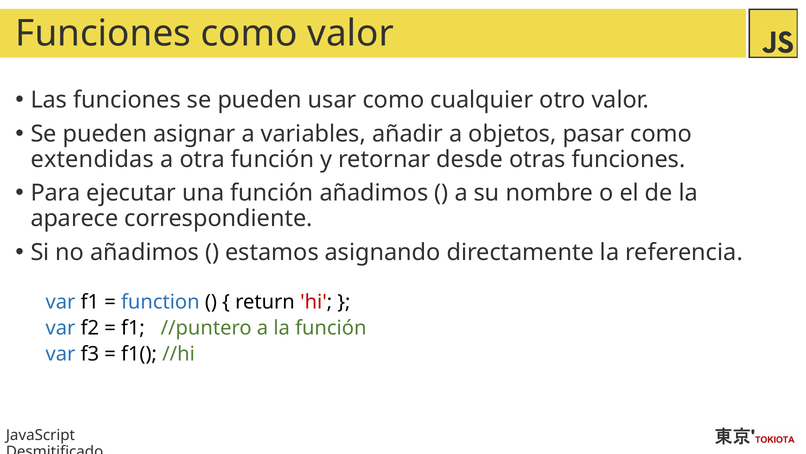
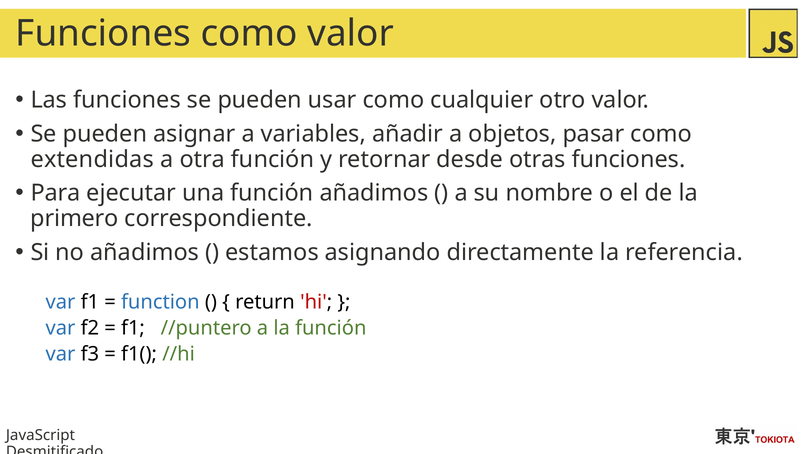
aparece: aparece -> primero (74, 218)
